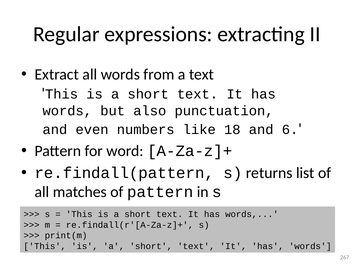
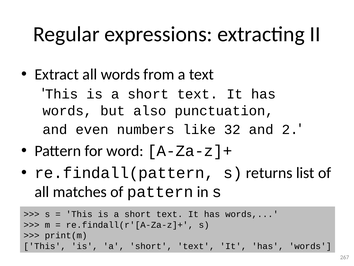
18: 18 -> 32 (232, 129)
6: 6 -> 2 (290, 129)
